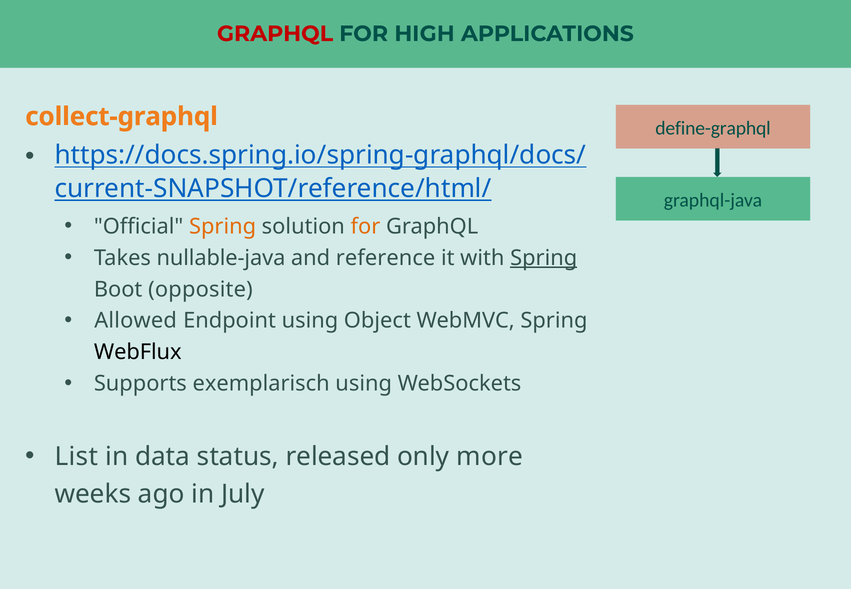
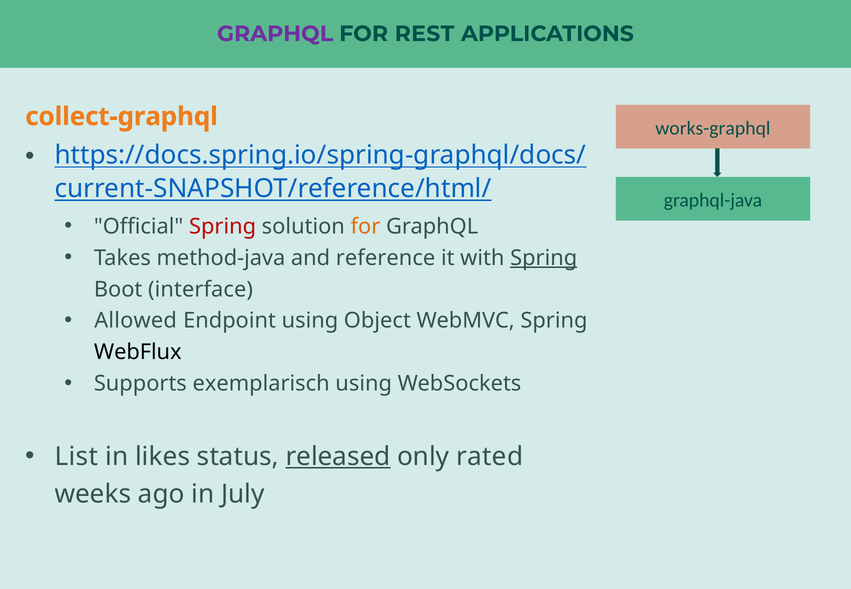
GRAPHQL colour: red -> purple (275, 34)
HIGH: HIGH -> REST (424, 34)
define-graphql: define-graphql -> works-graphql (713, 128)
Spring colour: orange -> red (223, 227)
nullable-java: nullable-java -> method-java (221, 258)
opposite: opposite -> interface (201, 289)
data: data -> likes (163, 457)
released underline: none -> present (338, 457)
more: more -> rated (490, 457)
